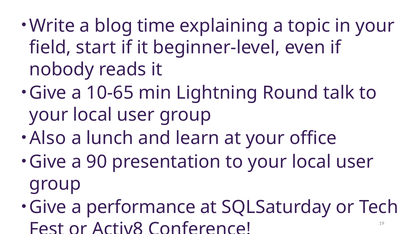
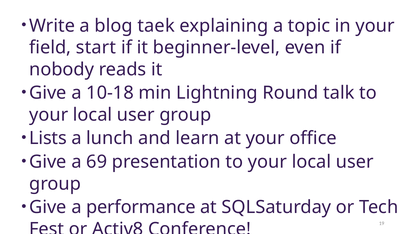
time: time -> taek (156, 26)
10-65: 10-65 -> 10-18 (110, 93)
Also: Also -> Lists (48, 138)
90: 90 -> 69 (97, 162)
